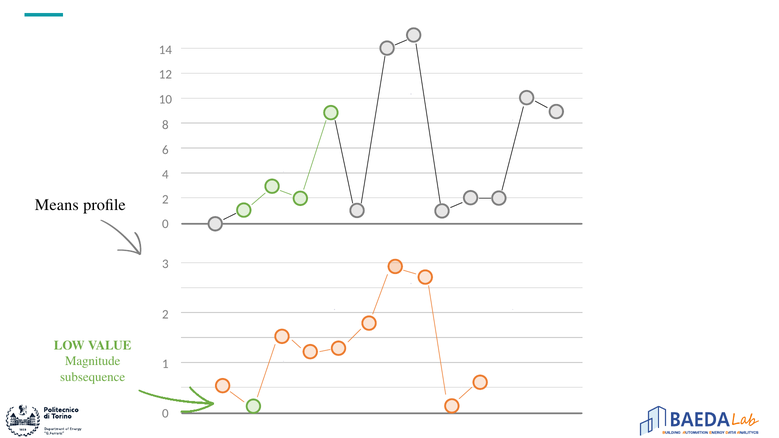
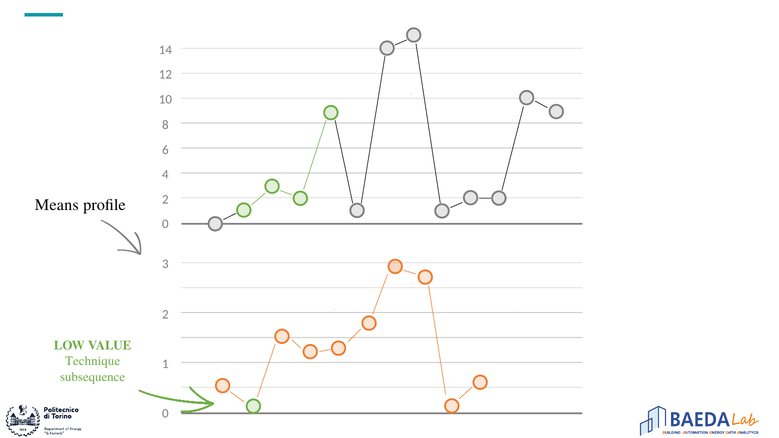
Magnitude: Magnitude -> Technique (93, 361)
